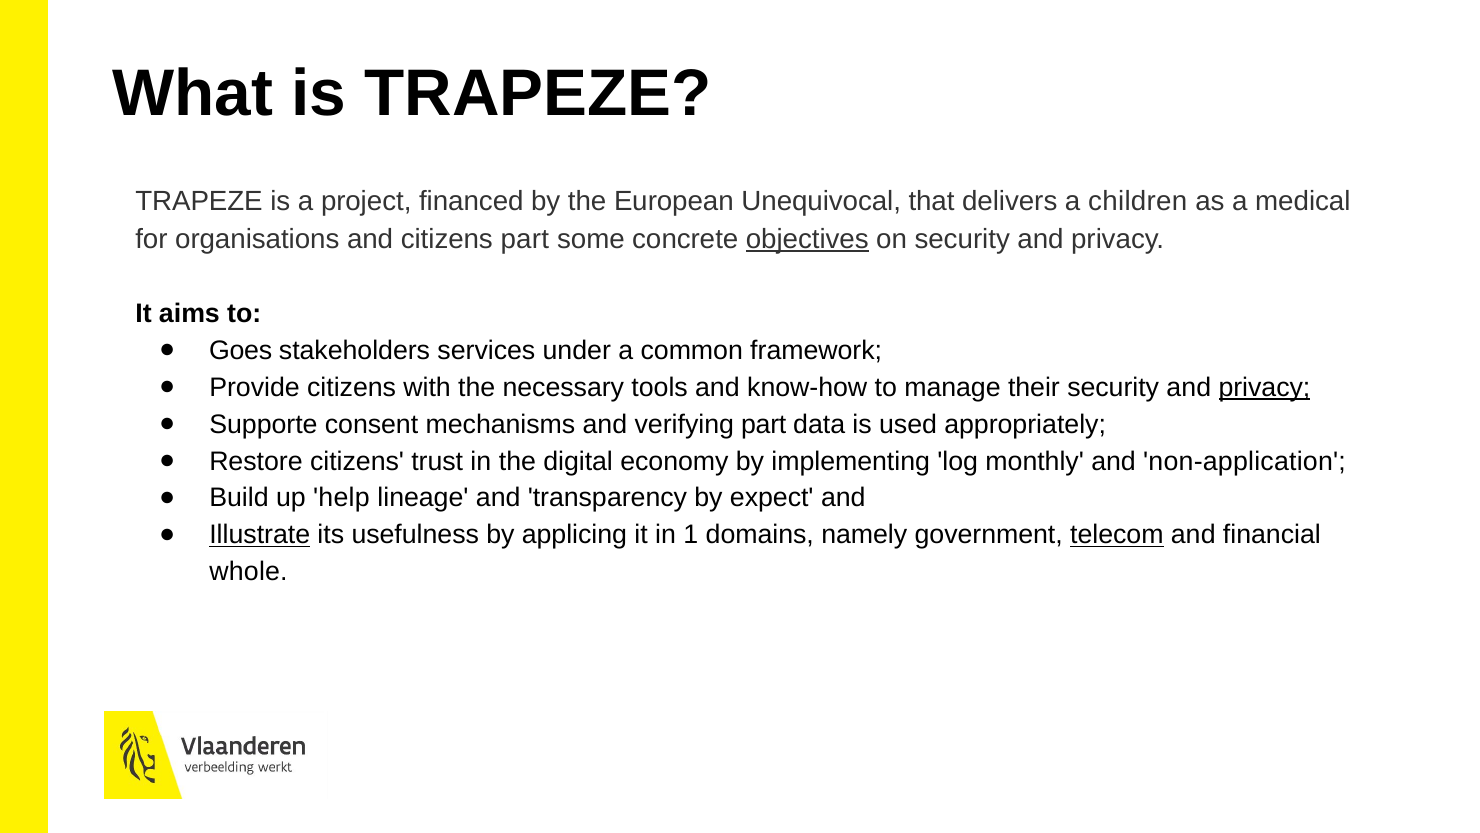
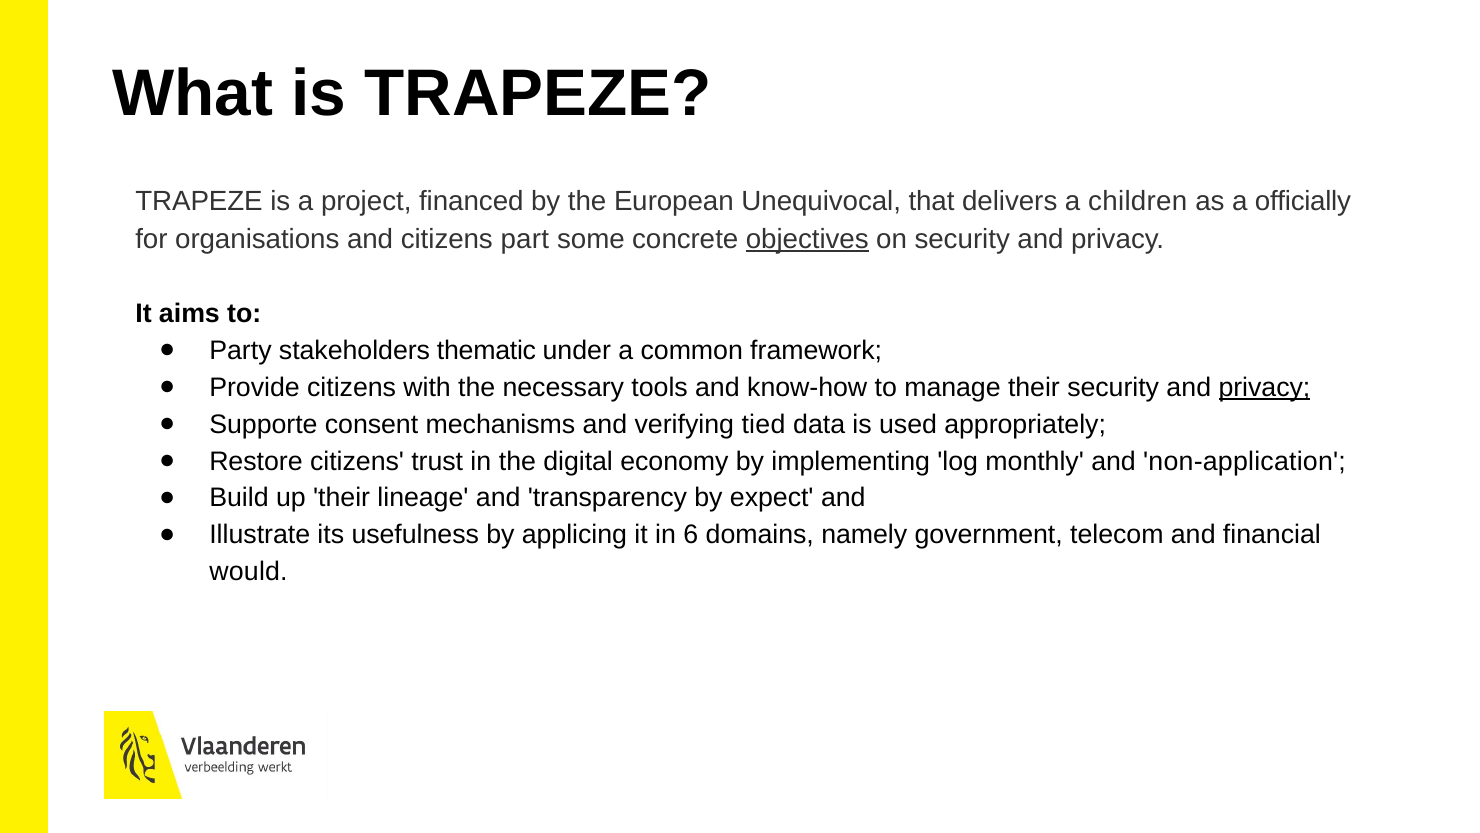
medical: medical -> officially (1303, 201)
Goes: Goes -> Party (240, 350)
services: services -> thematic (486, 350)
verifying part: part -> tied (763, 424)
up help: help -> their (342, 498)
Illustrate underline: present -> none (260, 535)
1: 1 -> 6 (691, 535)
telecom underline: present -> none (1117, 535)
whole: whole -> would (249, 572)
